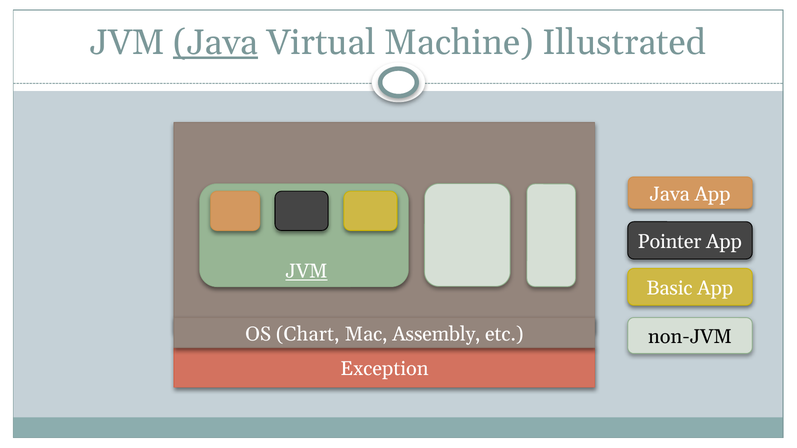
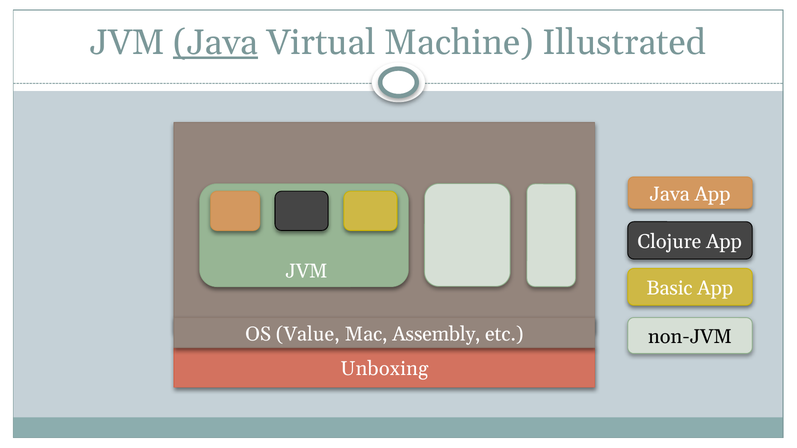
Pointer: Pointer -> Clojure (669, 242)
JVM underline: present -> none (306, 272)
Chart: Chart -> Value (308, 334)
Exception: Exception -> Unboxing (384, 369)
